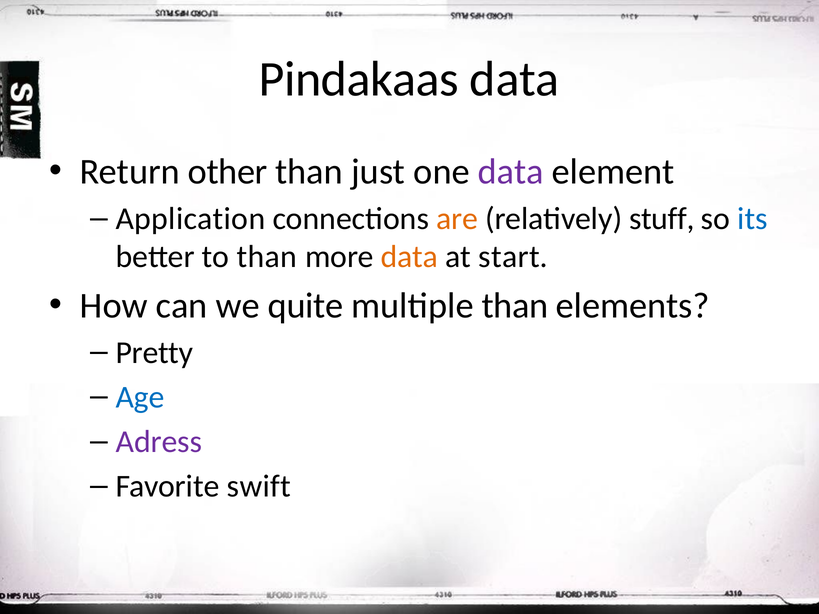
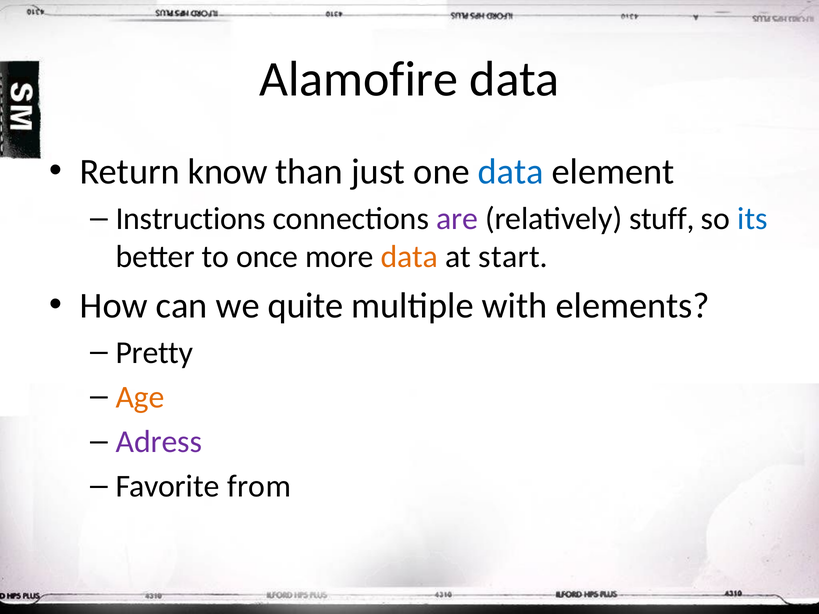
Pindakaas: Pindakaas -> Alamofire (359, 79)
other: other -> know (228, 172)
data colour: purple -> blue (511, 172)
Application: Application -> Instructions (191, 219)
are colour: orange -> purple (457, 219)
to than: than -> once (267, 257)
multiple than: than -> with (515, 306)
Age colour: blue -> orange (140, 397)
swift: swift -> from (259, 487)
